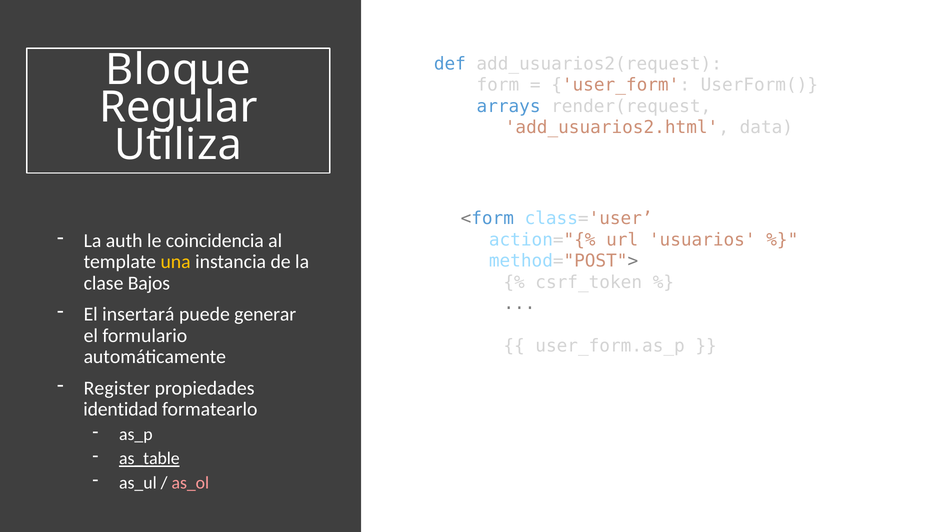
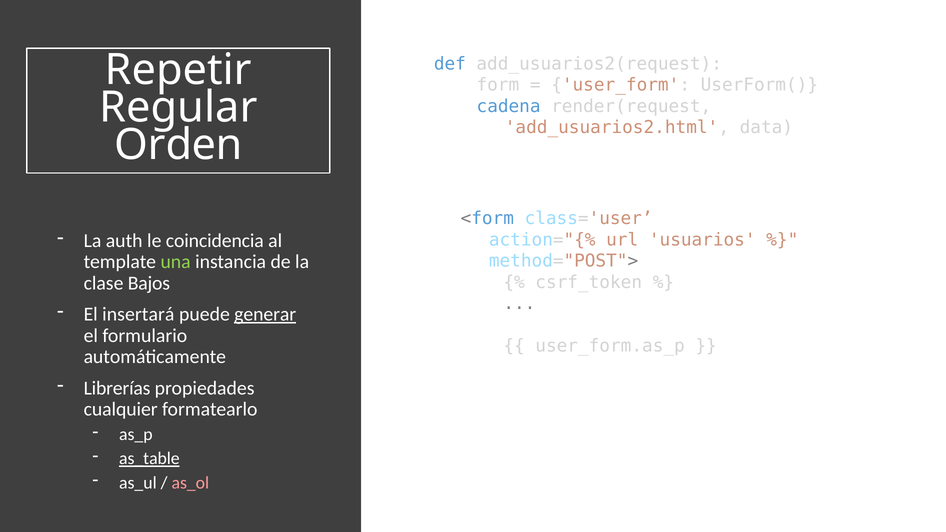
Bloque: Bloque -> Repetir (178, 70)
arrays: arrays -> cadena (509, 106)
Utiliza: Utiliza -> Orden (179, 145)
una colour: yellow -> light green (176, 262)
generar underline: none -> present (265, 314)
Register: Register -> Librerías (117, 388)
identidad: identidad -> cualquier (121, 409)
